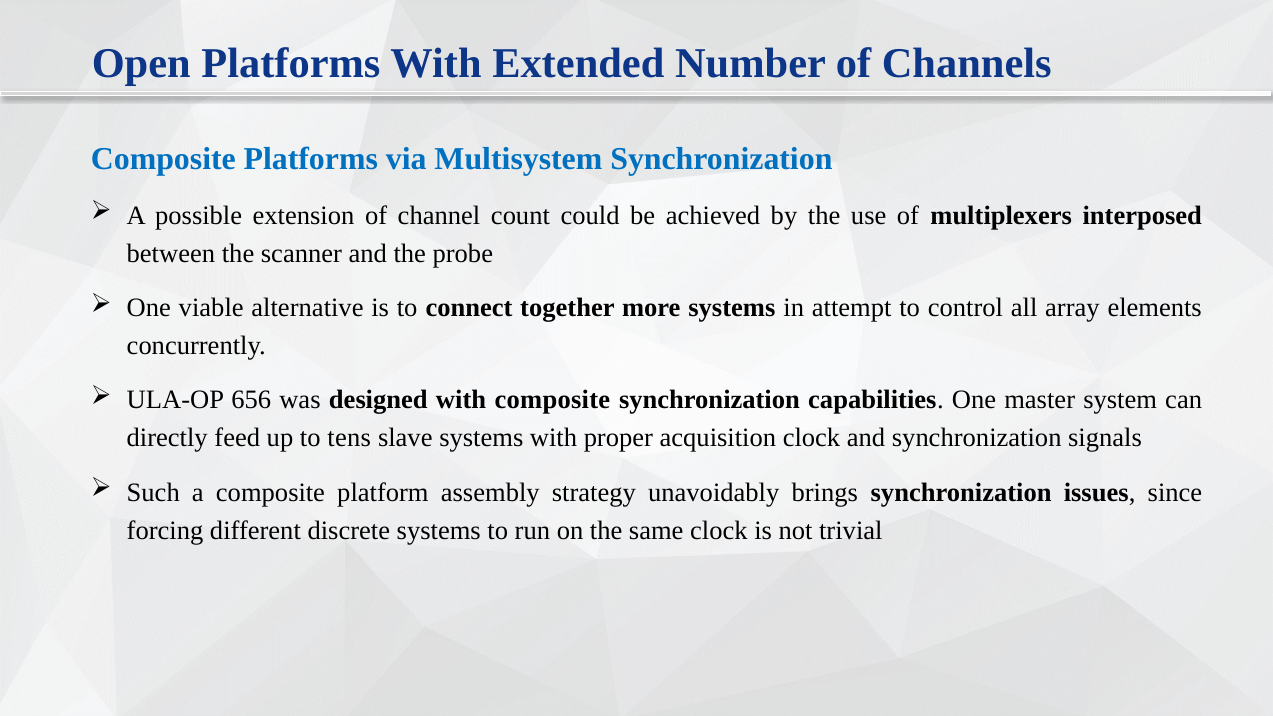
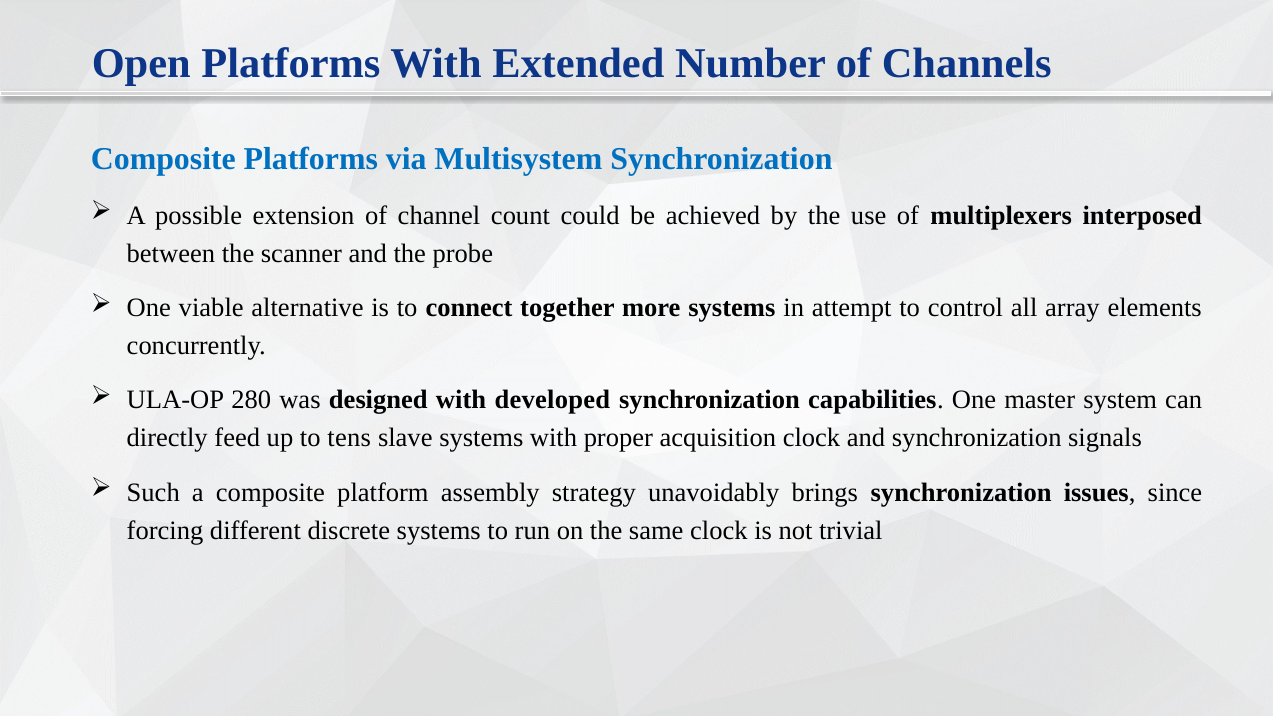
656: 656 -> 280 (251, 400)
with composite: composite -> developed (552, 400)
